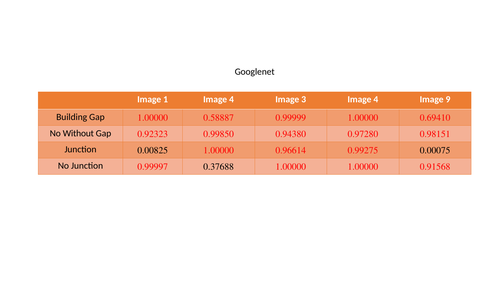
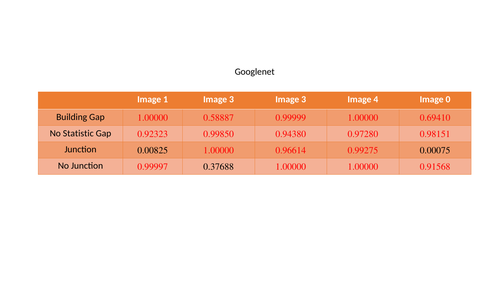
1 Image 4: 4 -> 3 (232, 100)
9: 9 -> 0 (448, 100)
Without: Without -> Statistic (78, 133)
